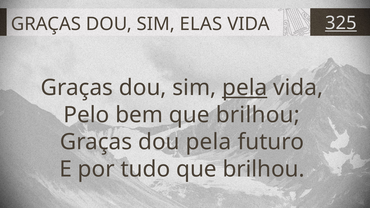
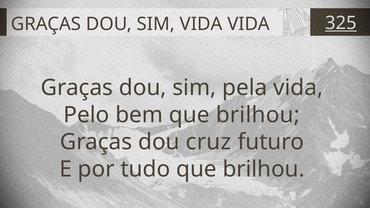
SIM ELAS: ELAS -> VIDA (201, 24)
pela underline: present -> none (245, 88)
dou pela: pela -> cruz (208, 142)
